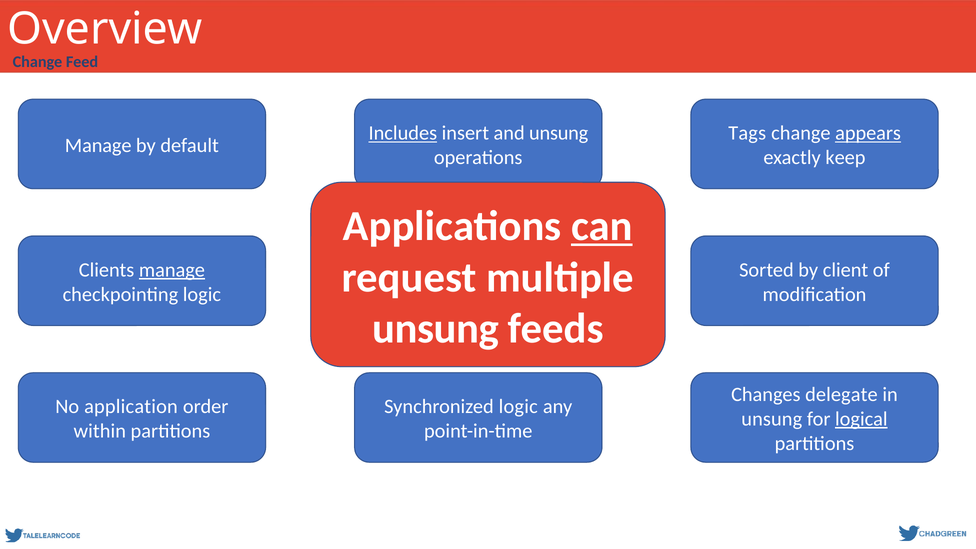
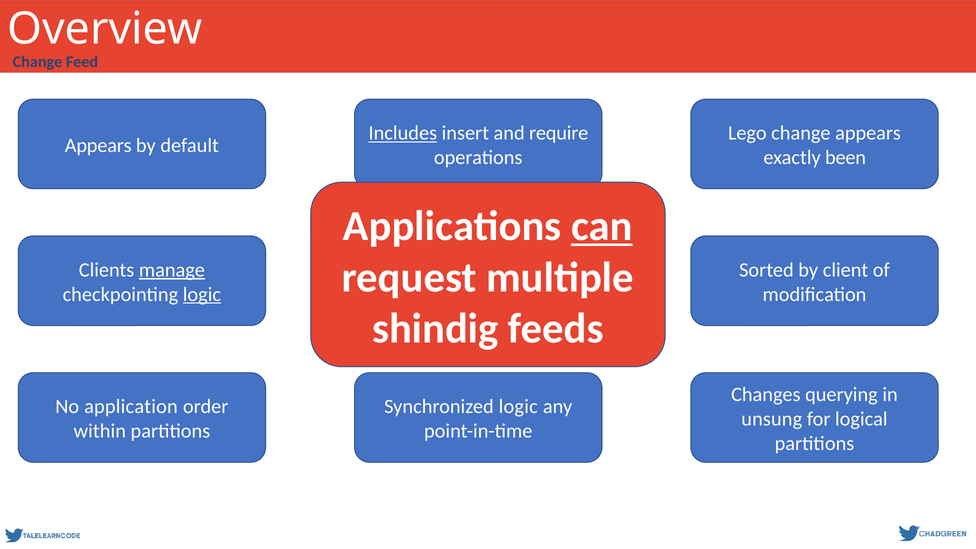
and unsung: unsung -> require (559, 133)
Tags: Tags -> Lego (747, 133)
appears underline: present -> none (868, 133)
Manage: Manage -> Appears (98, 145)
keep: keep -> been (846, 158)
logic underline: none -> present (202, 294)
unsung: unsung -> shindig (435, 329)
delegate: delegate -> querying (841, 394)
logical underline: present -> none (861, 419)
